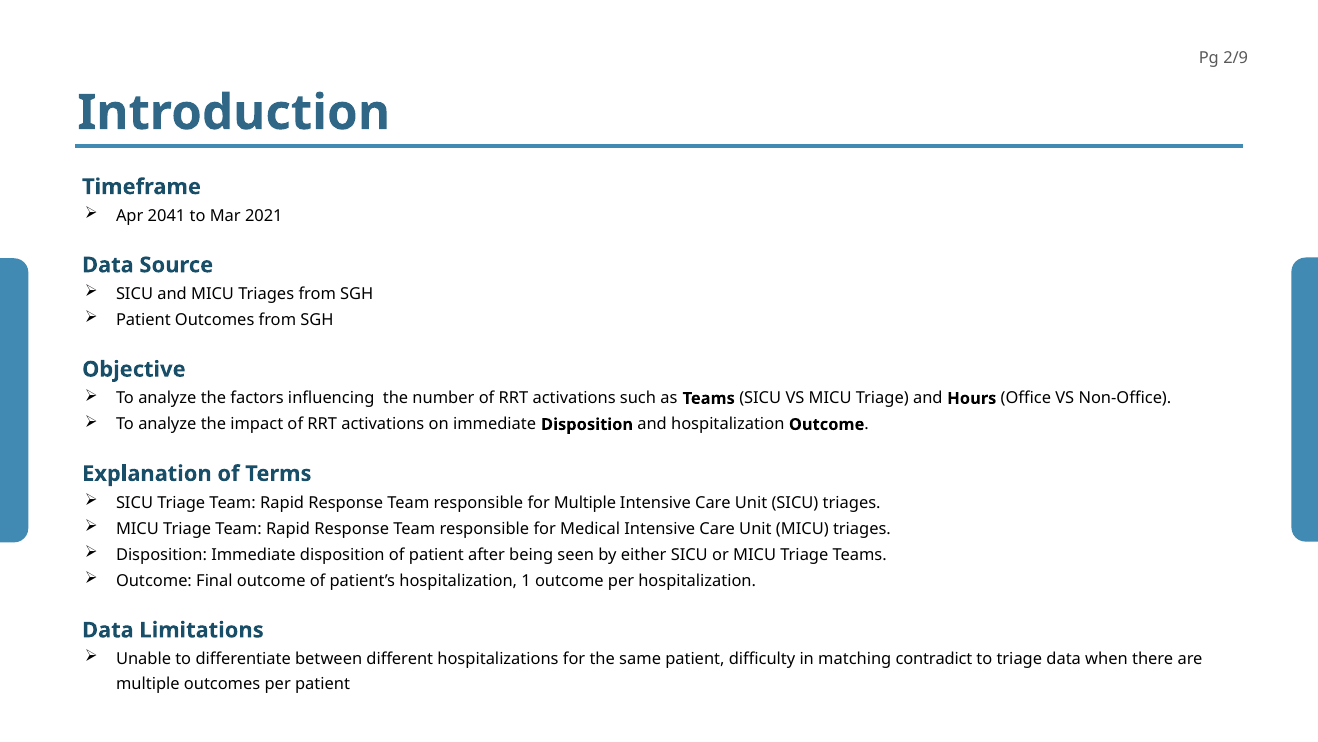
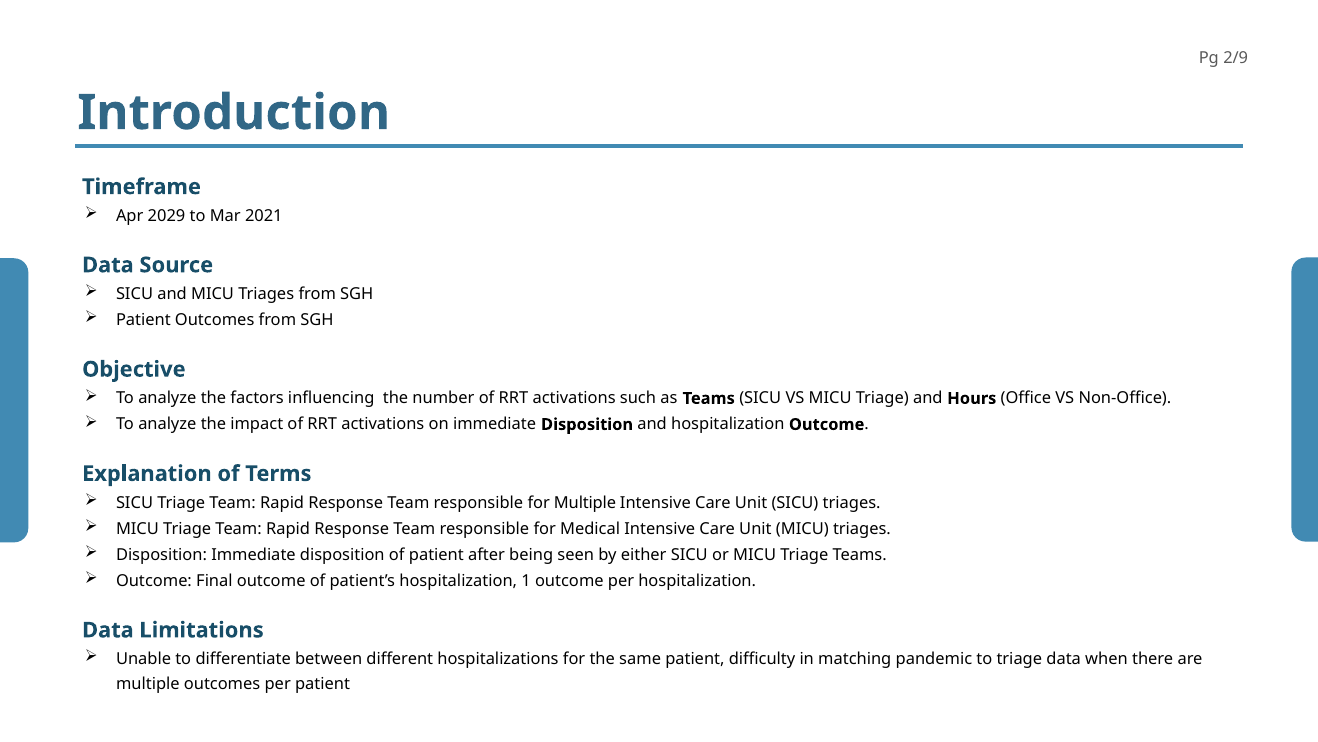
2041: 2041 -> 2029 (167, 216)
contradict: contradict -> pandemic (934, 659)
